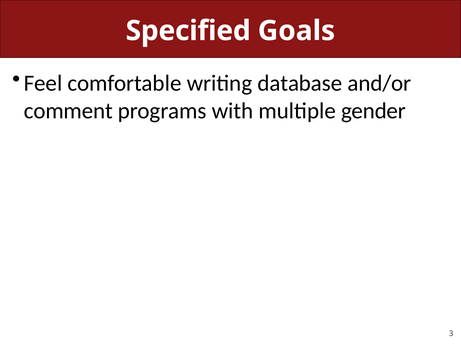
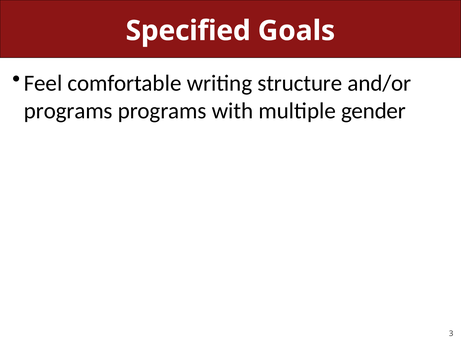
database: database -> structure (300, 83)
comment: comment -> programs (68, 111)
